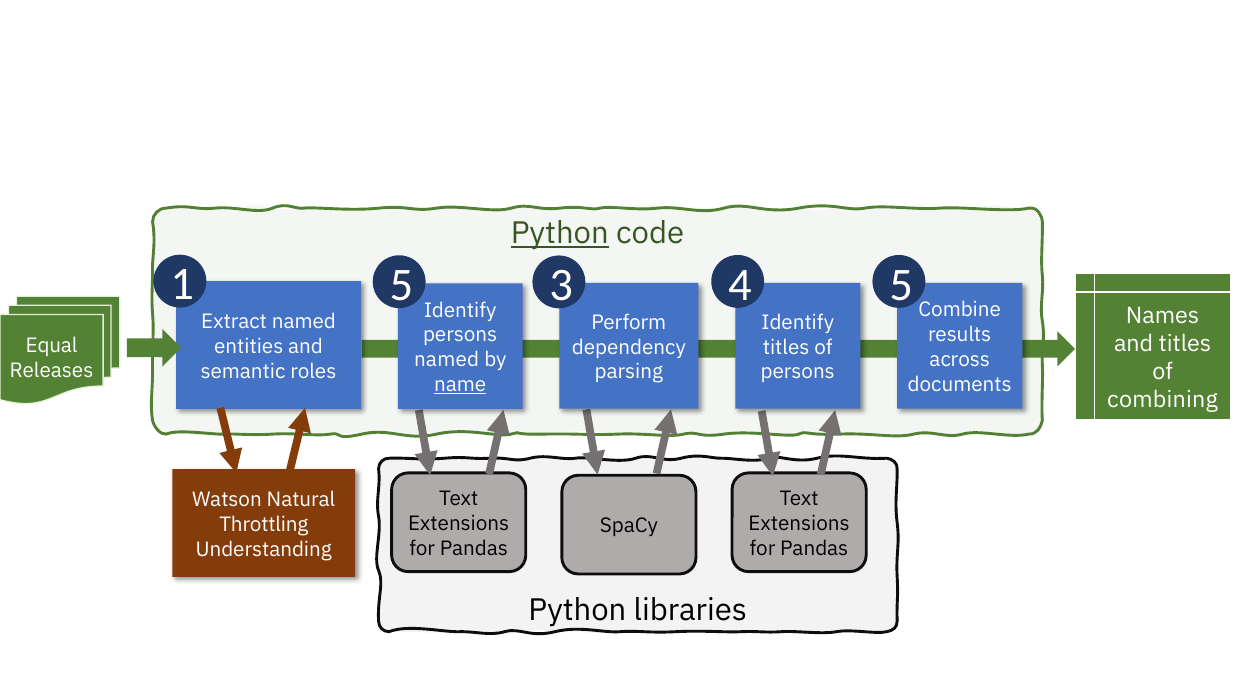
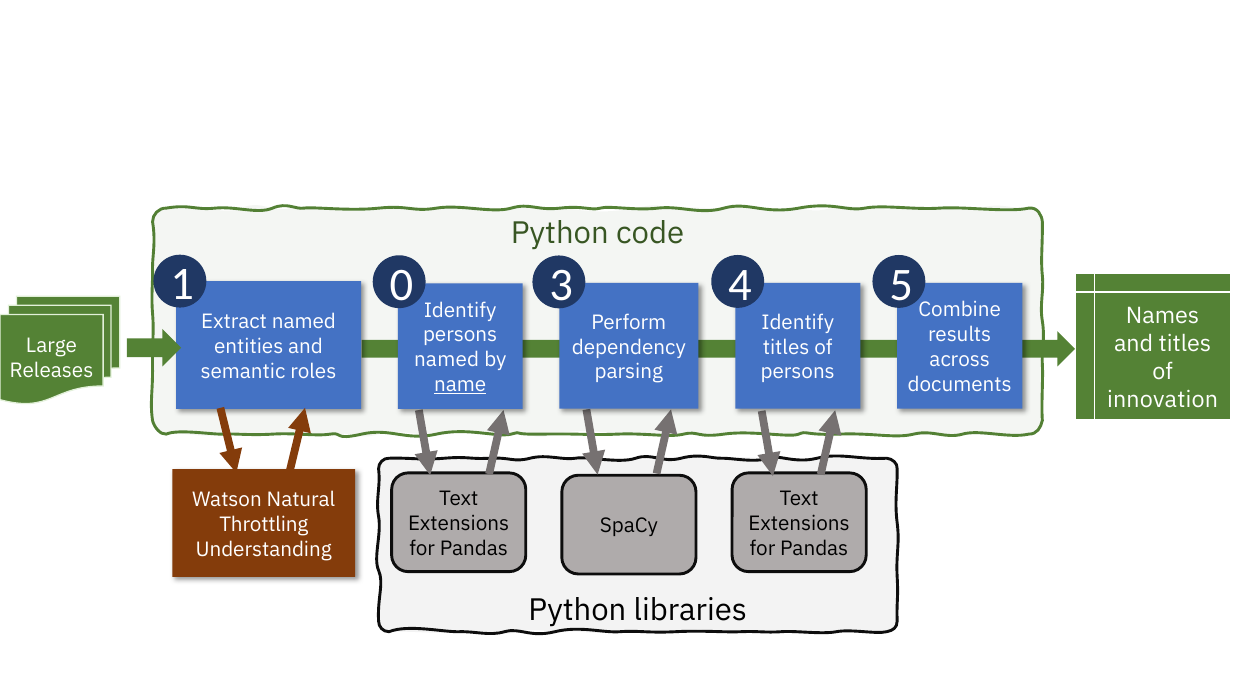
Python underline: present -> none (560, 234)
1 5: 5 -> 0 (401, 285)
Equal: Equal -> Large (52, 346)
combining: combining -> innovation (1163, 399)
